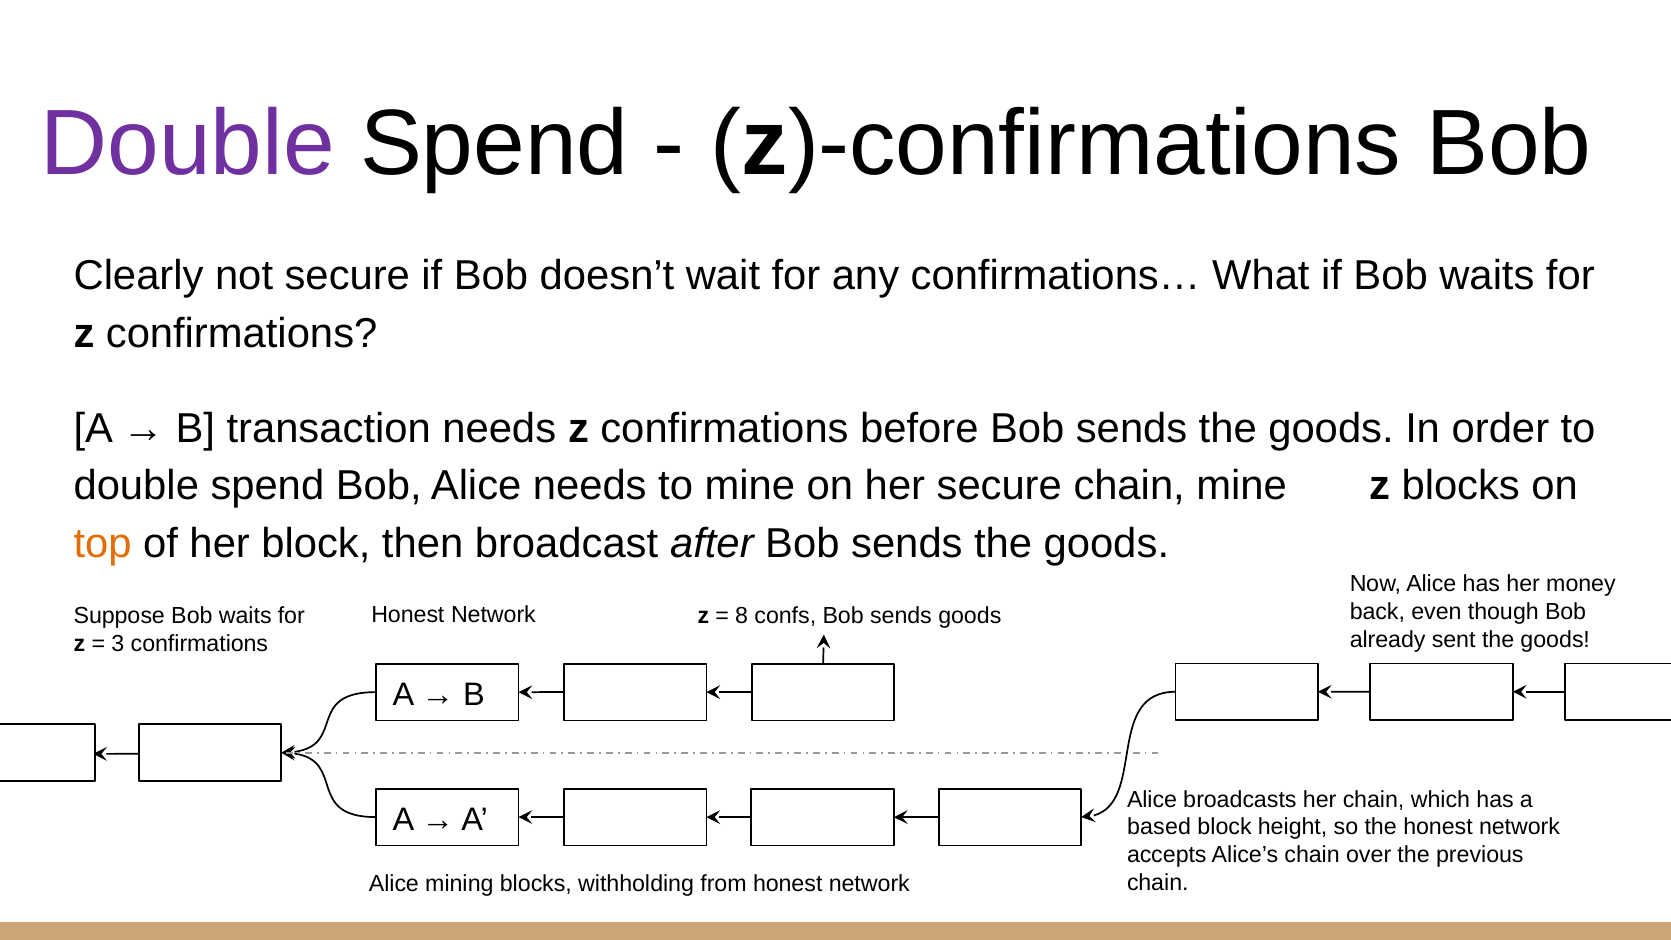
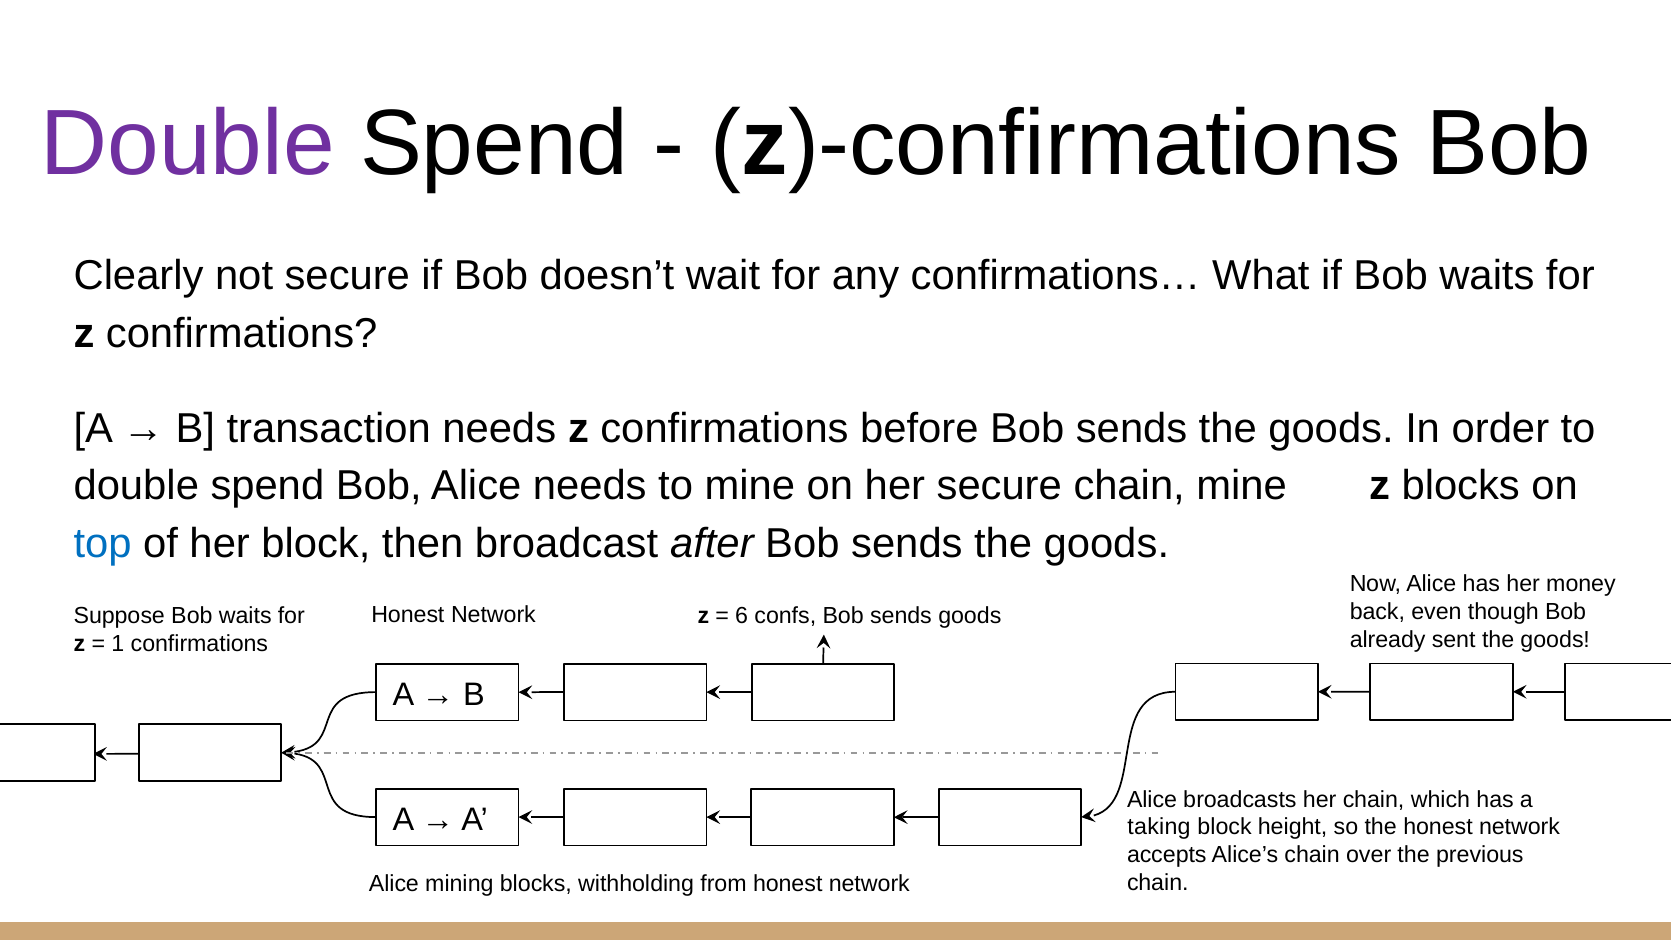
top colour: orange -> blue (103, 544)
8: 8 -> 6 (742, 616)
3: 3 -> 1 (118, 644)
based: based -> taking (1159, 827)
